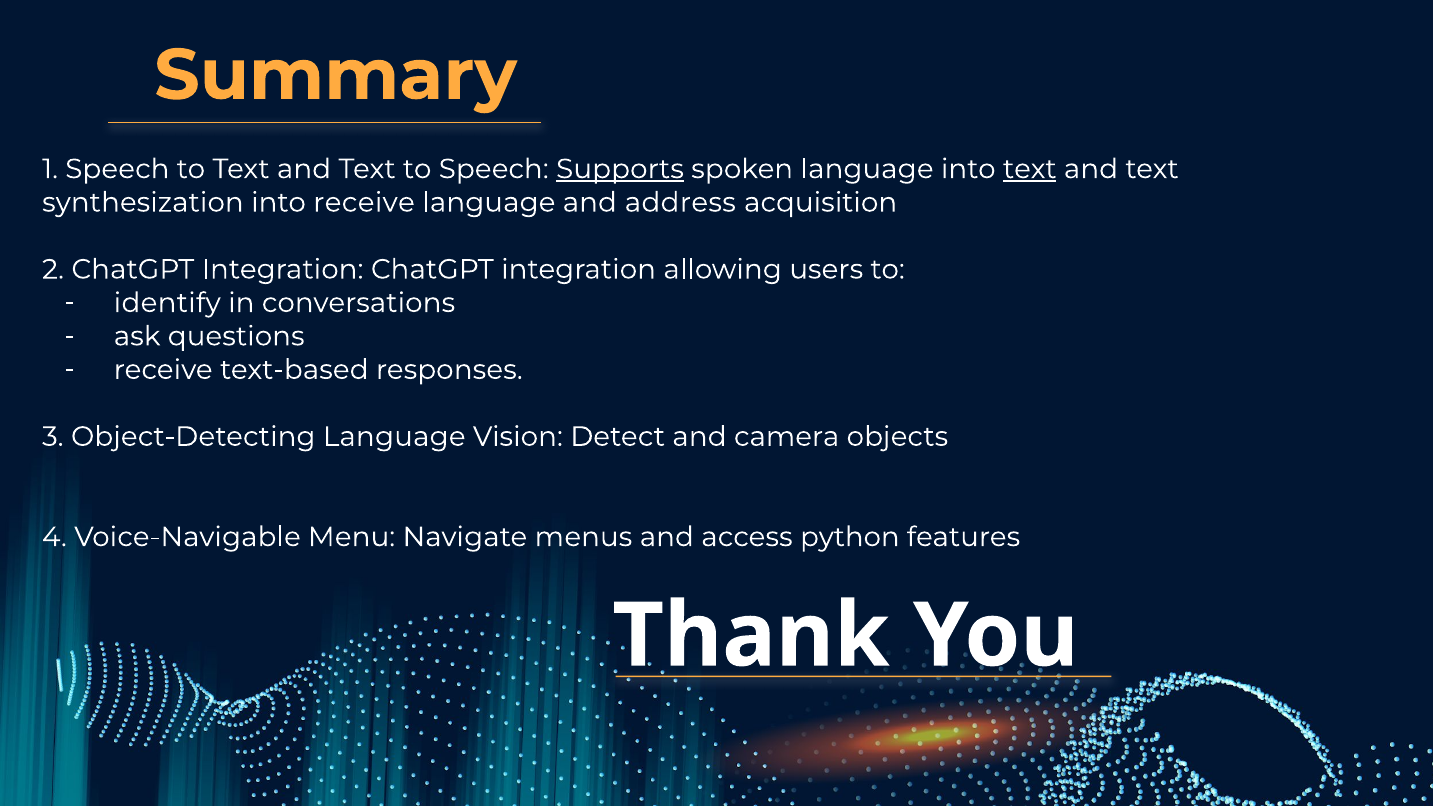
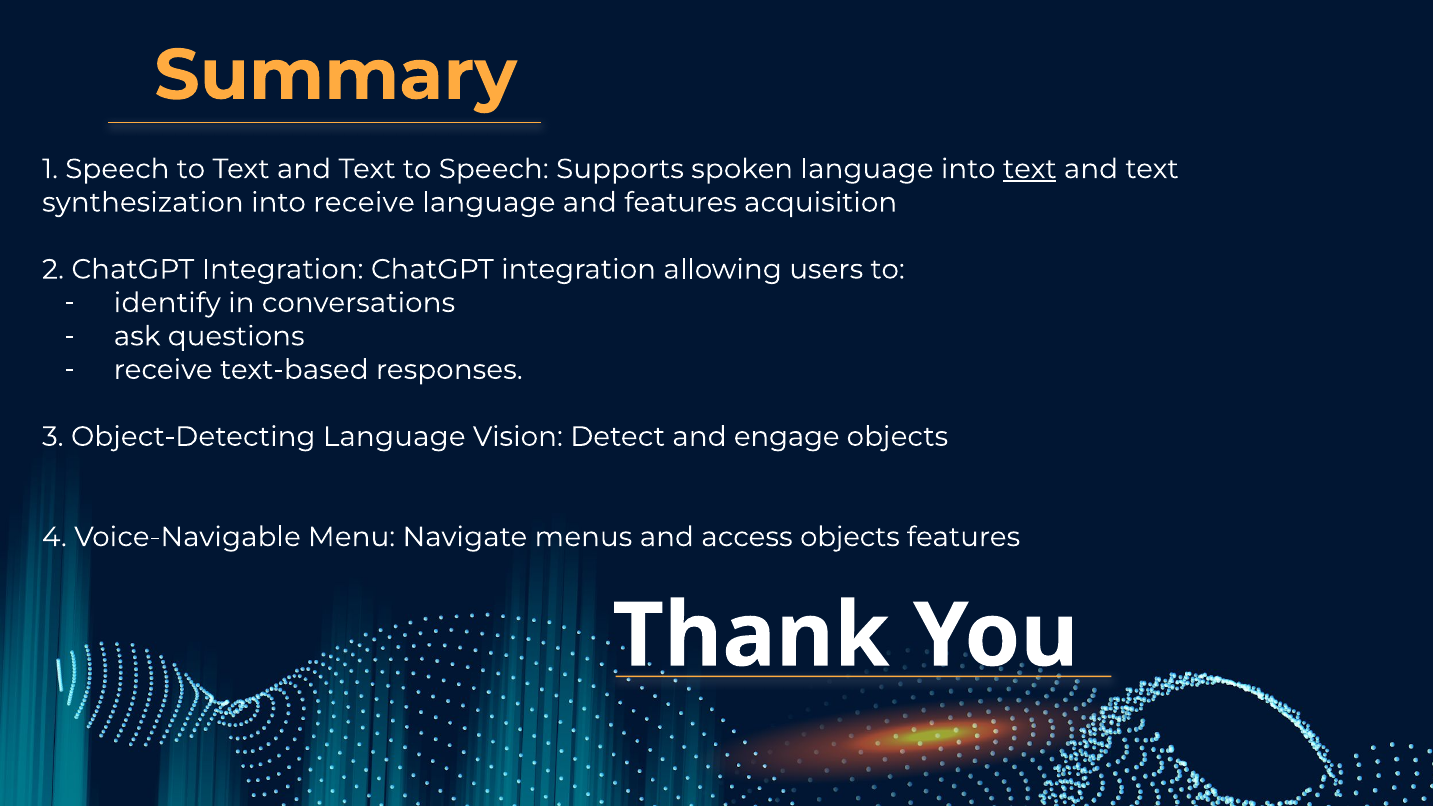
Supports underline: present -> none (620, 169)
and address: address -> features (681, 202)
camera: camera -> engage (787, 437)
access python: python -> objects (850, 537)
